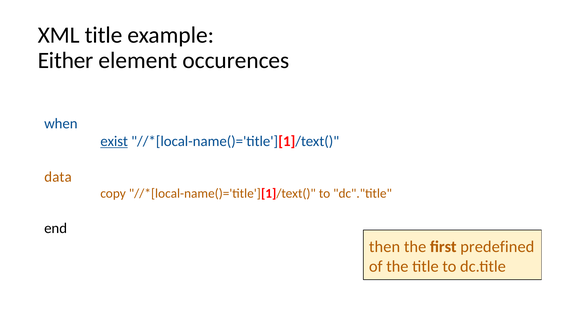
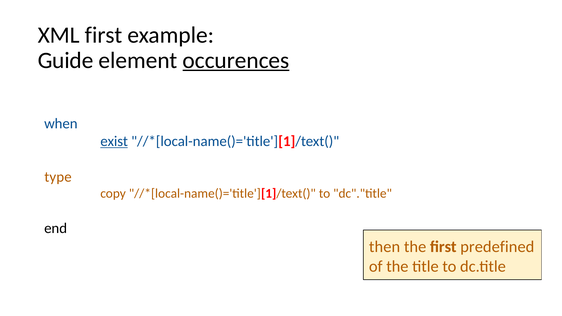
XML title: title -> first (104, 35)
Either: Either -> Guide (66, 60)
occurences underline: none -> present (236, 60)
data: data -> type (58, 177)
